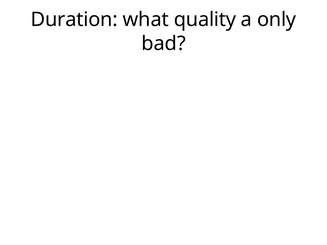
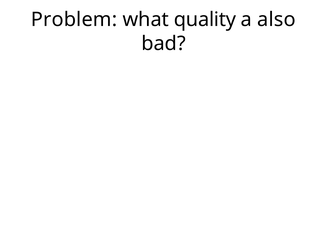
Duration: Duration -> Problem (74, 20)
only: only -> also (276, 20)
